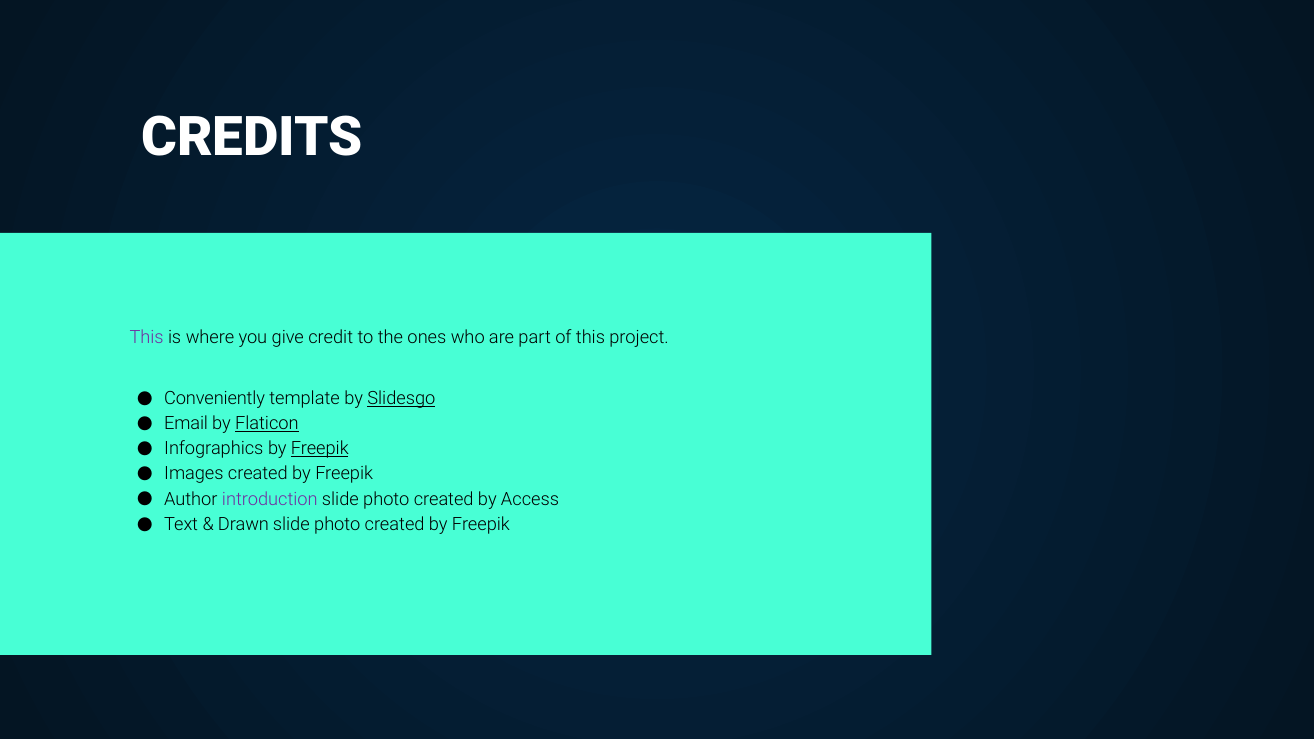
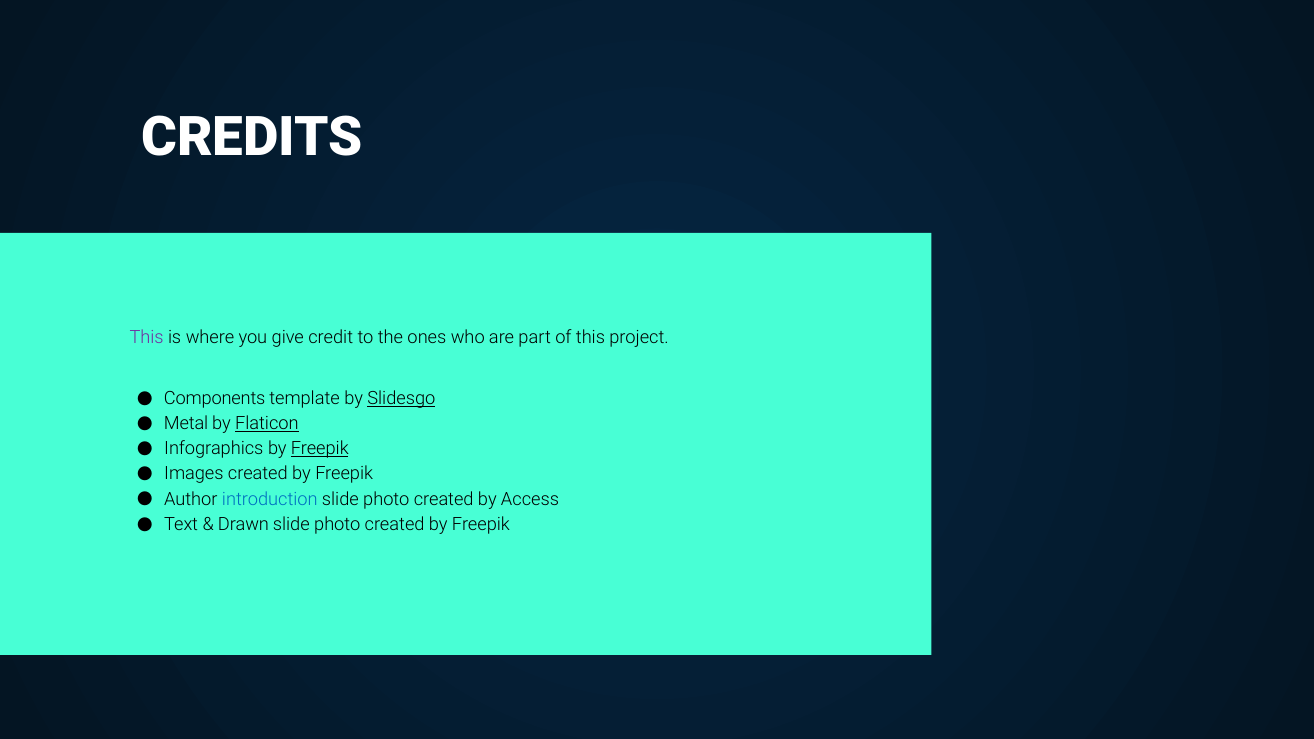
Conveniently: Conveniently -> Components (215, 398)
Email: Email -> Metal (186, 424)
introduction colour: purple -> blue (270, 499)
